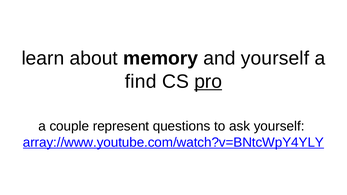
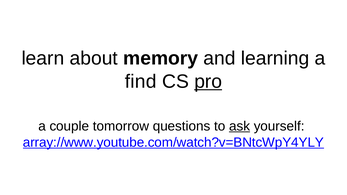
and yourself: yourself -> learning (275, 58)
represent: represent -> tomorrow (121, 126)
ask underline: none -> present (240, 126)
